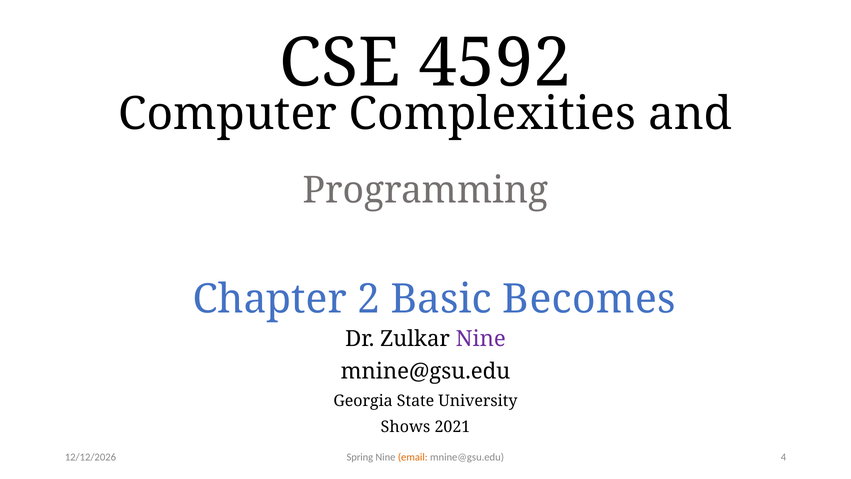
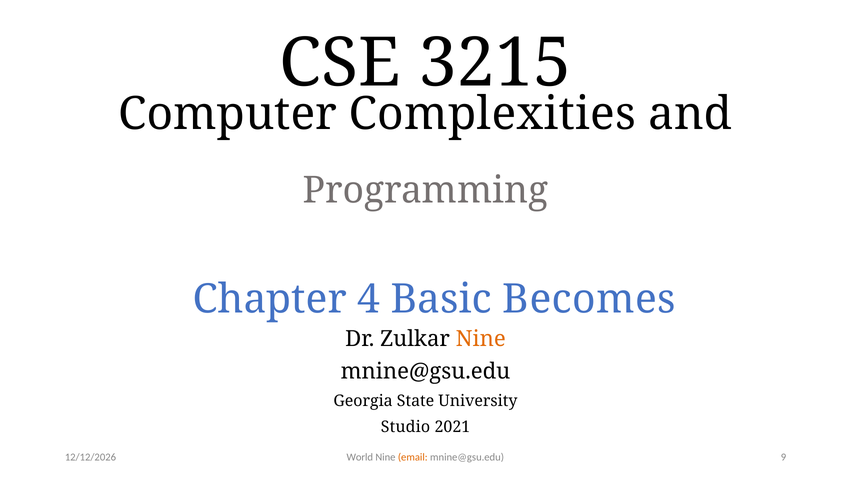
4592: 4592 -> 3215 (495, 63)
2: 2 -> 4 (369, 299)
Nine colour: purple -> orange (481, 338)
Shows: Shows -> Studio (405, 427)
Spring: Spring -> World (360, 457)
4: 4 -> 9 (783, 457)
